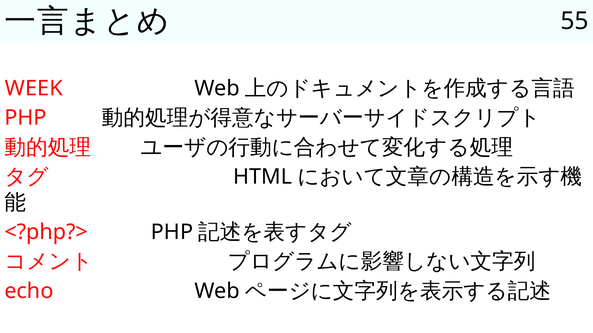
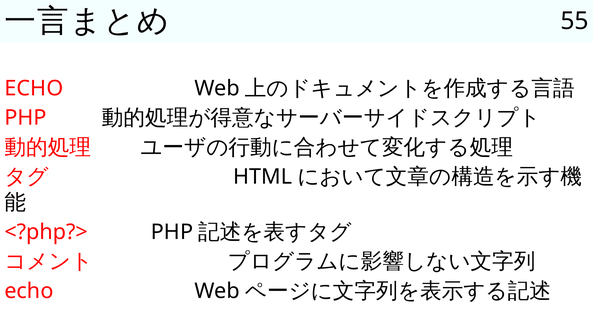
WEEK: WEEK -> ECHO (34, 88)
